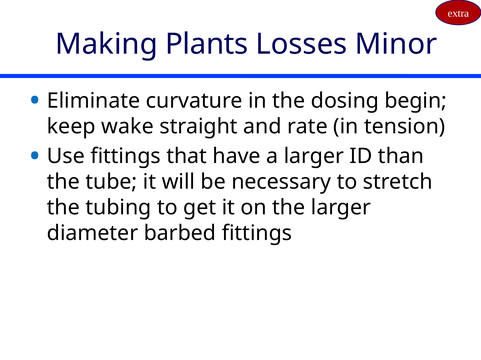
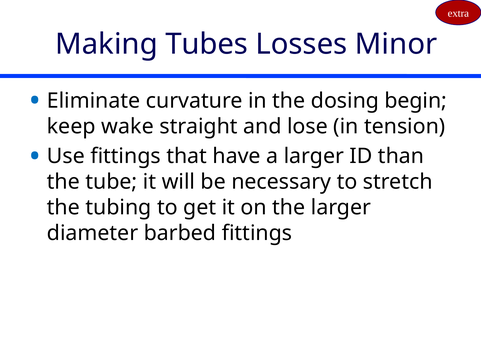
Plants: Plants -> Tubes (207, 44)
rate: rate -> lose (307, 127)
